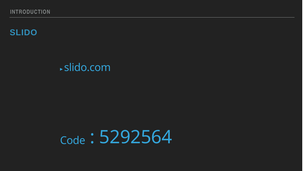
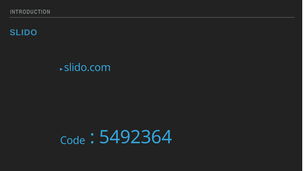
5292564: 5292564 -> 5492364 (136, 137)
